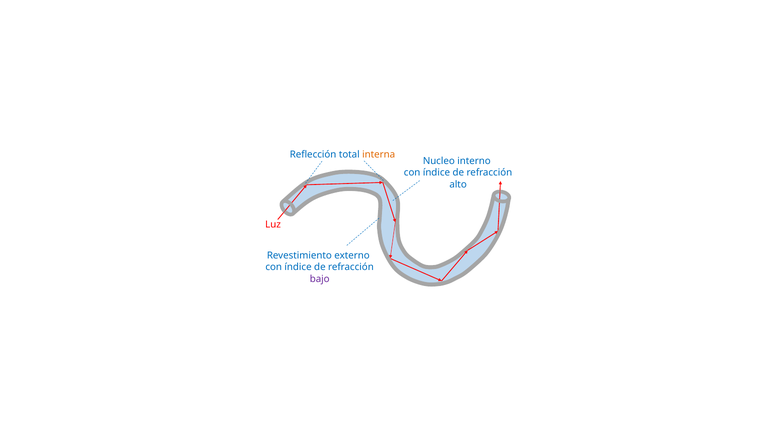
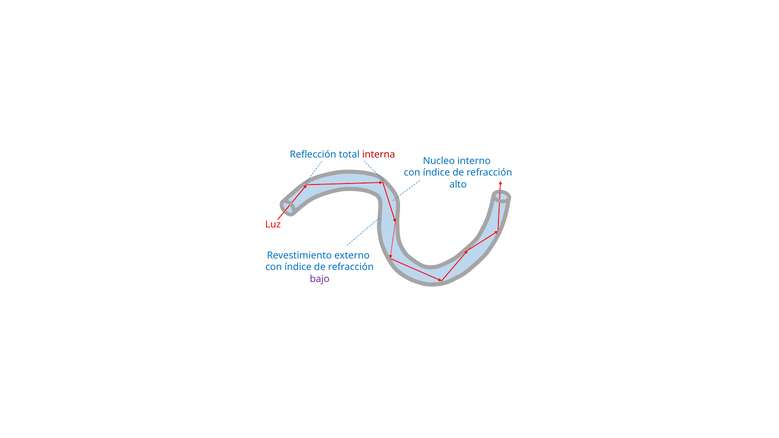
interna colour: orange -> red (379, 155)
